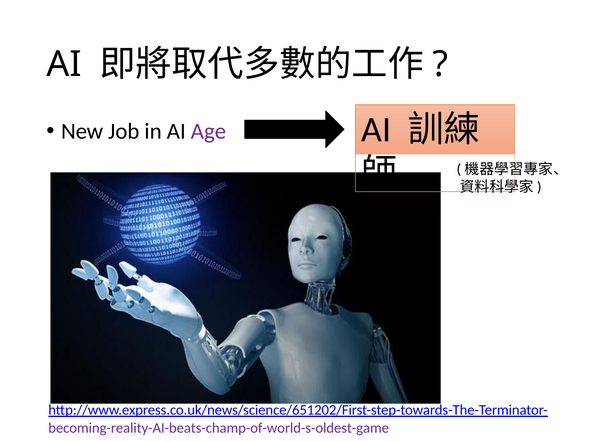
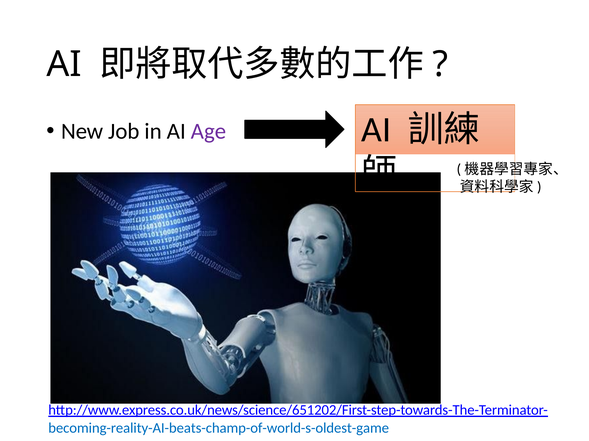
becoming-reality-AI-beats-champ-of-world-s-oldest-game colour: purple -> blue (219, 429)
